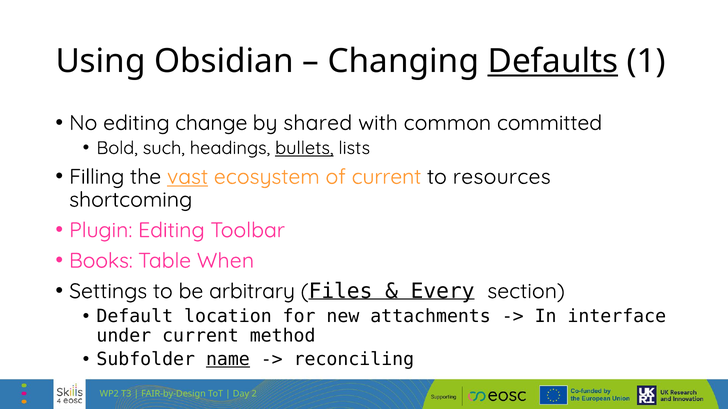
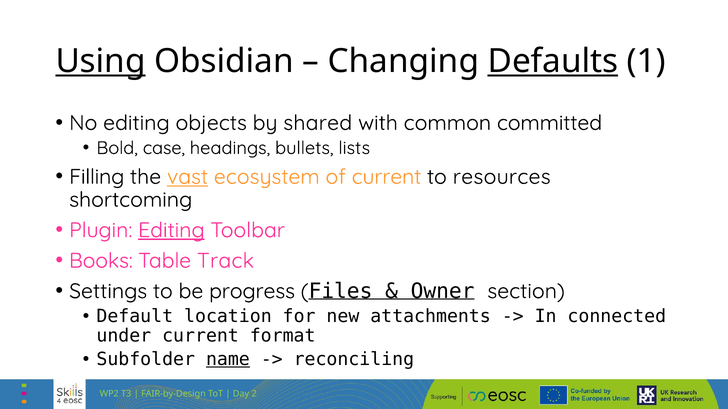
Using underline: none -> present (101, 61)
change: change -> objects (211, 123)
such: such -> case (164, 148)
bullets underline: present -> none (304, 148)
Editing underline: none -> present (171, 230)
When: When -> Track (225, 261)
arbitrary: arbitrary -> progress (252, 292)
Every: Every -> Owner (443, 292)
interface: interface -> connected (617, 317)
method: method -> format (283, 336)
